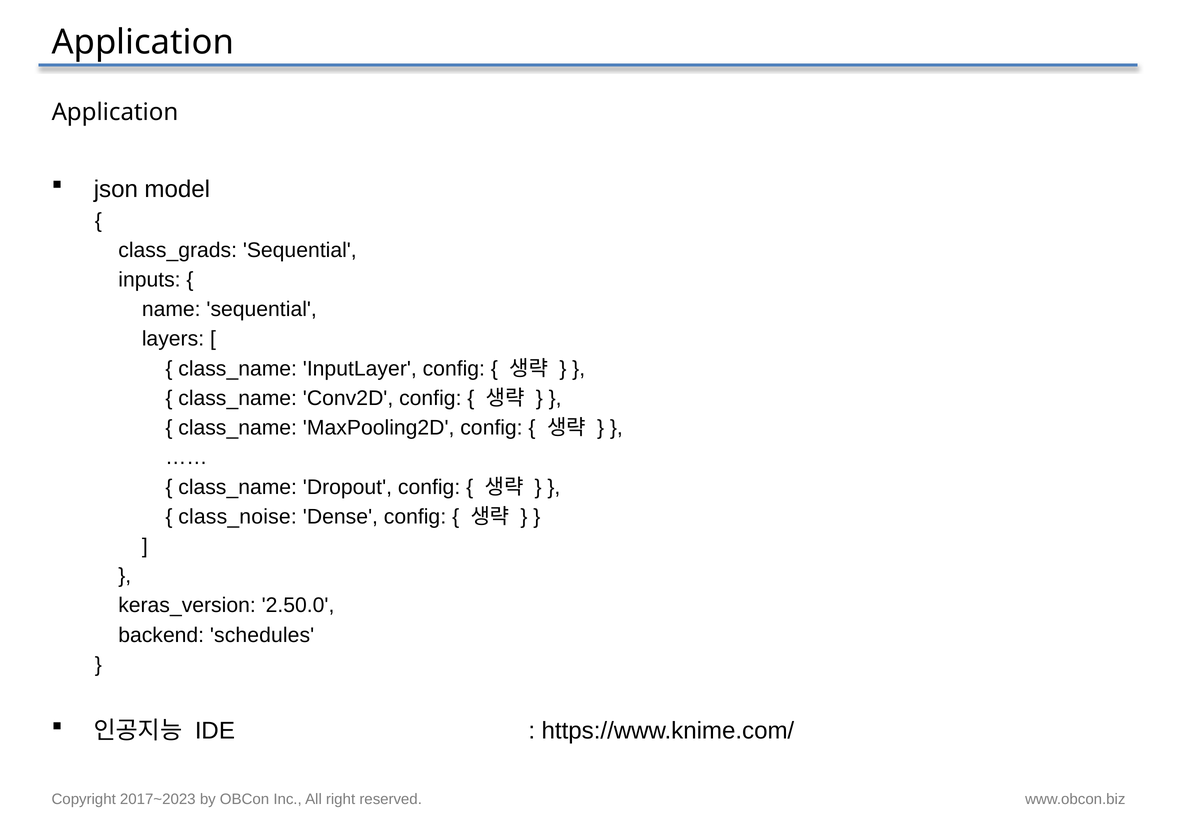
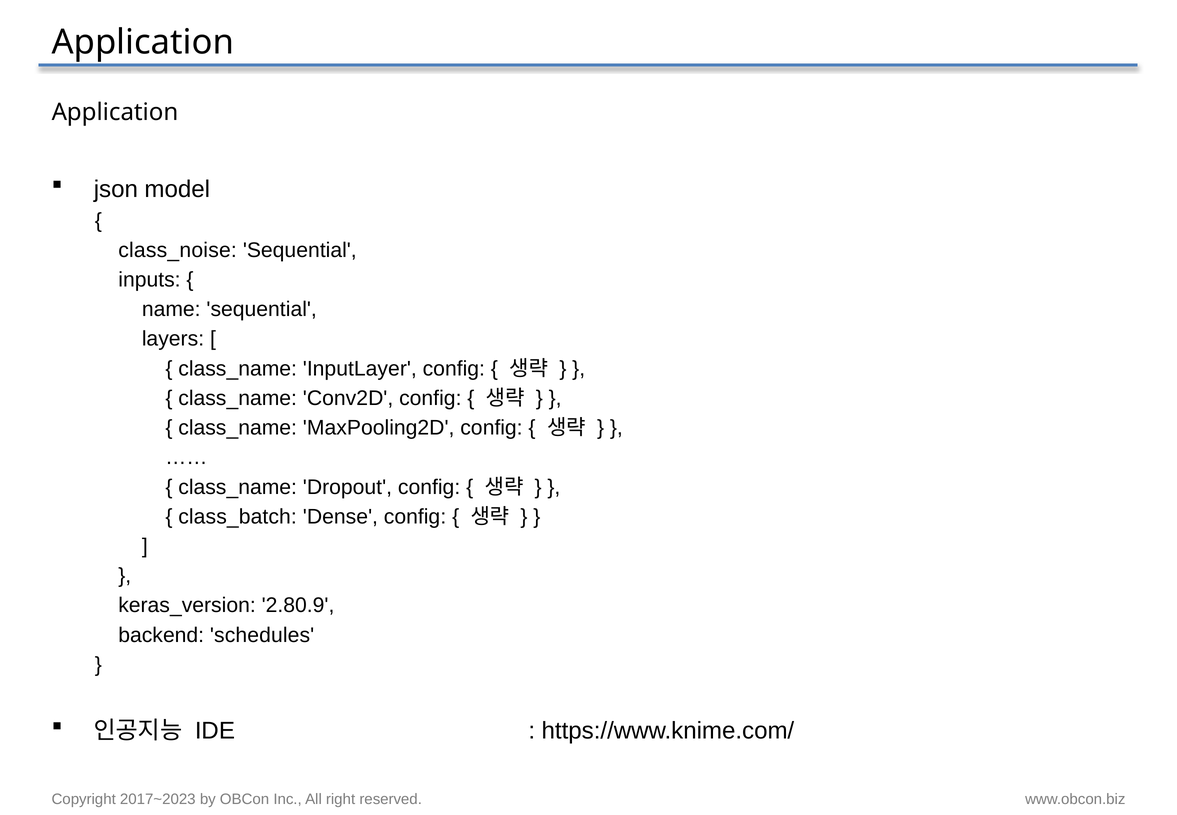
class_grads: class_grads -> class_noise (178, 250)
class_noise: class_noise -> class_batch (238, 517)
2.50.0: 2.50.0 -> 2.80.9 (298, 605)
